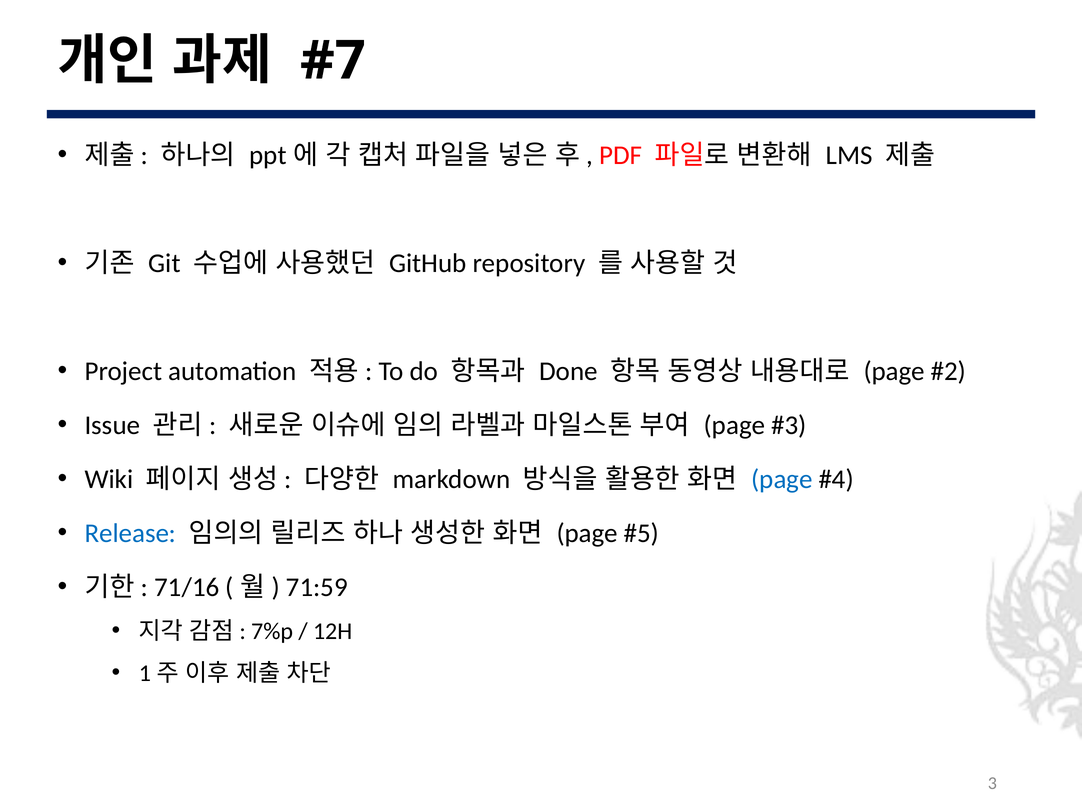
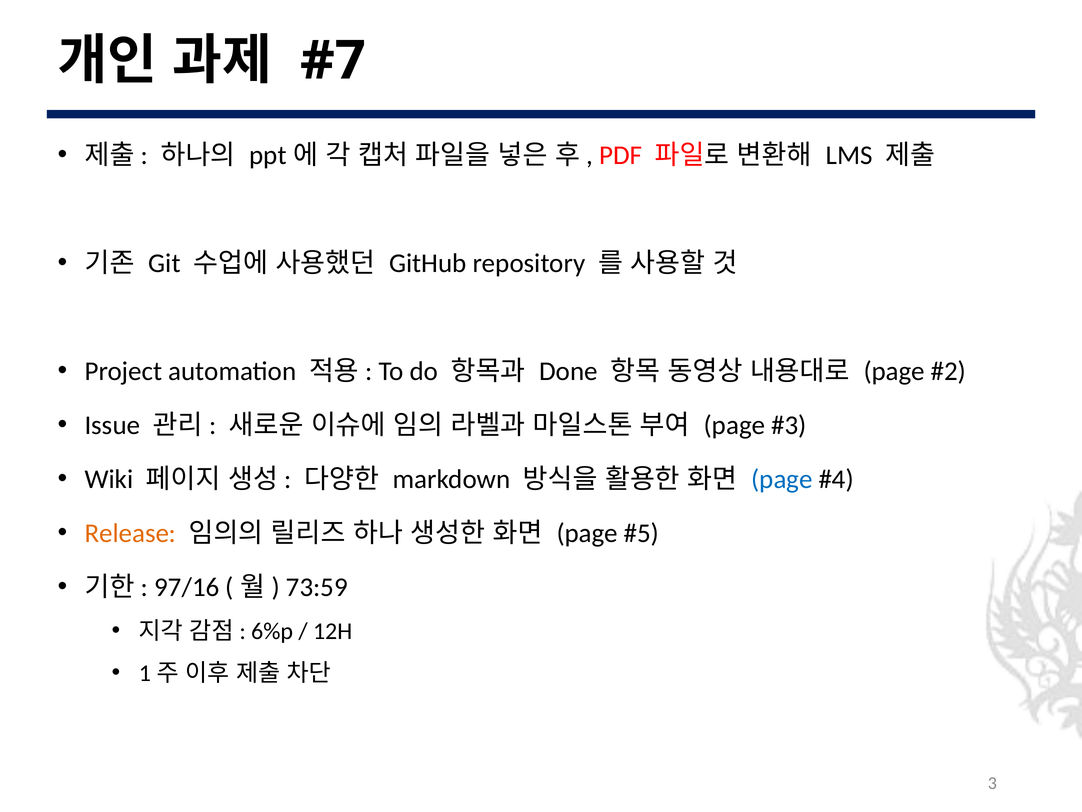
Release colour: blue -> orange (130, 533)
71/16: 71/16 -> 97/16 (187, 587)
71:59: 71:59 -> 73:59 (317, 587)
7%p: 7%p -> 6%p (272, 631)
